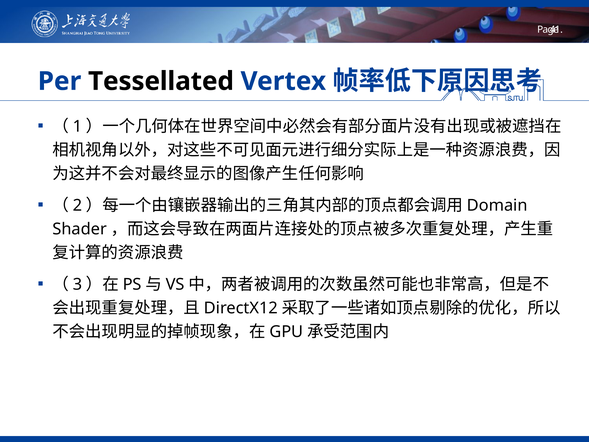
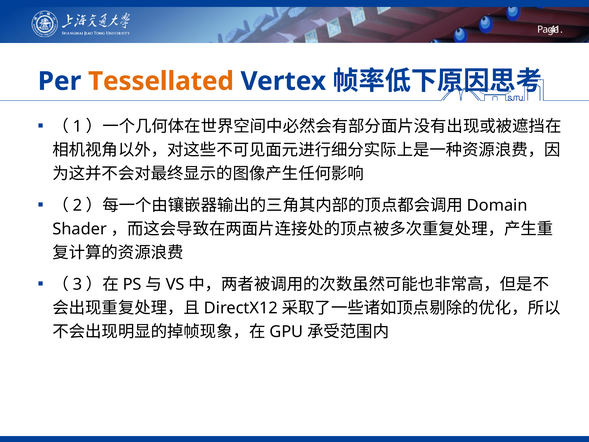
Tessellated colour: black -> orange (161, 81)
